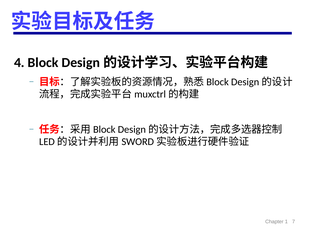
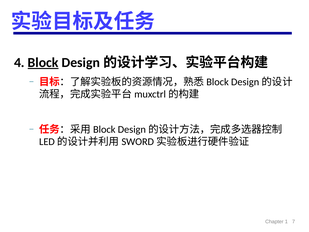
Block underline: none -> present (43, 63)
